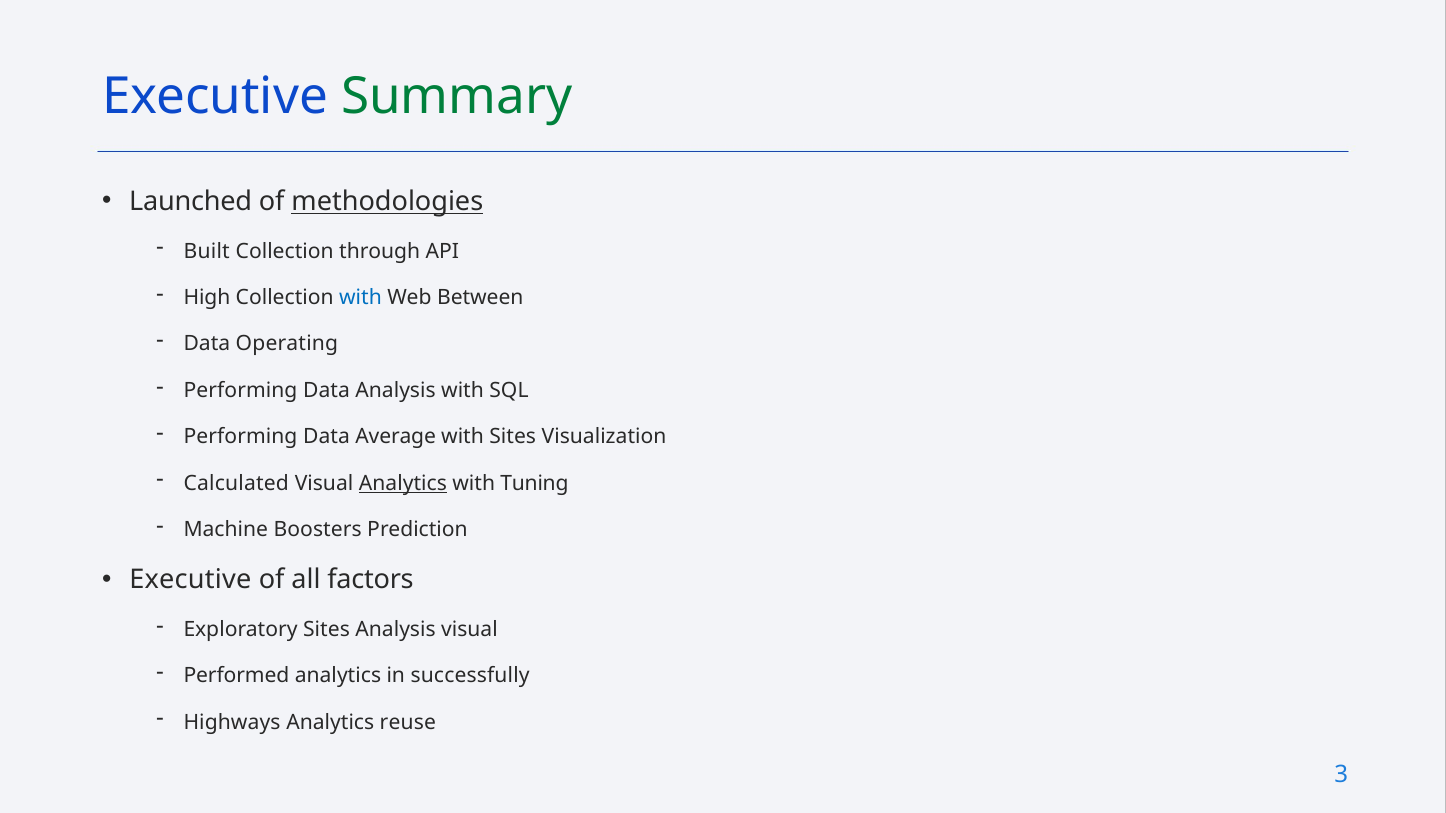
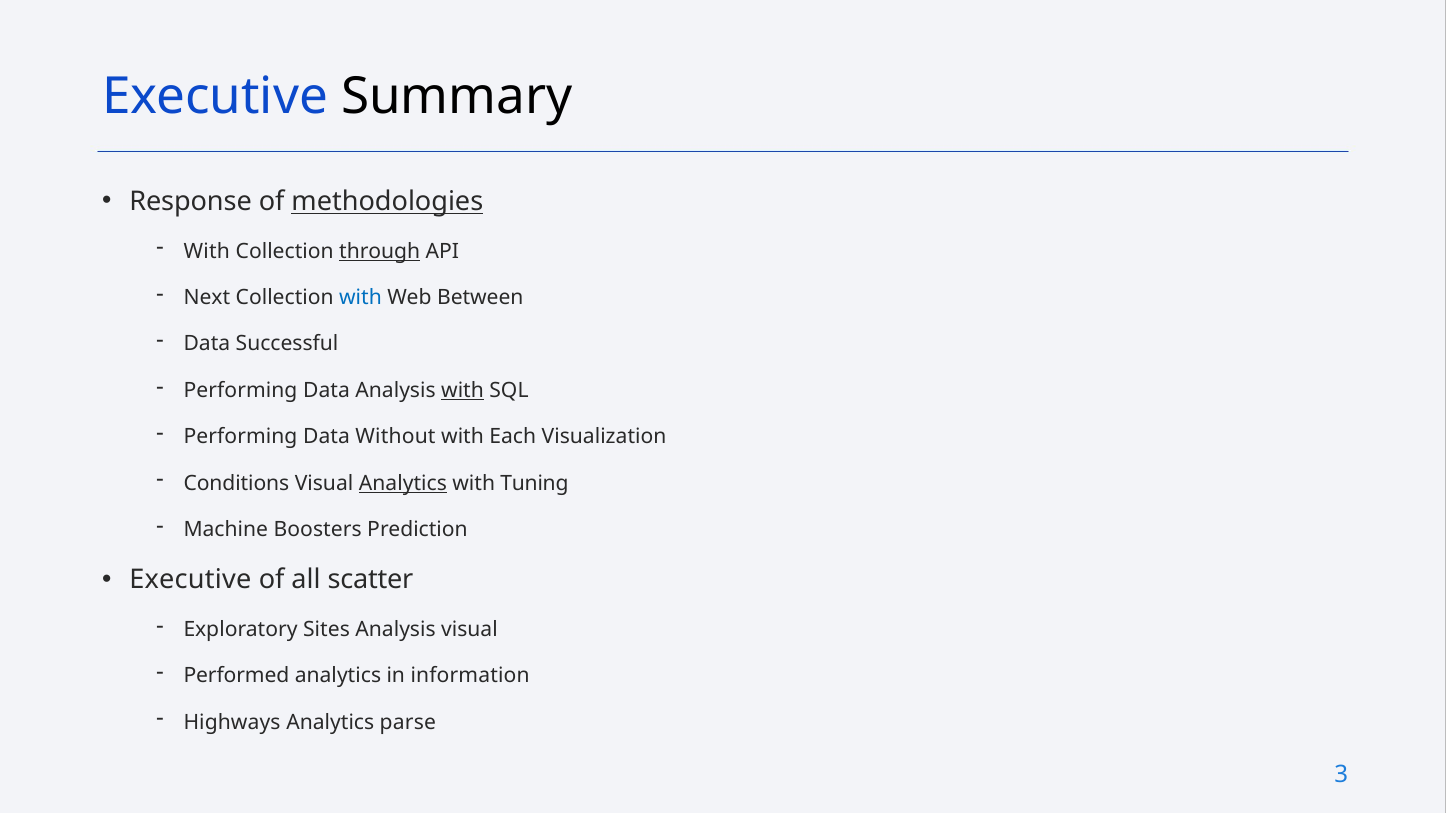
Summary colour: green -> black (457, 97)
Launched: Launched -> Response (191, 202)
Built: Built -> With (207, 251)
through underline: none -> present (380, 251)
High: High -> Next (207, 298)
Operating: Operating -> Successful (287, 344)
with underline: none -> present (463, 391)
Average: Average -> Without (395, 437)
with Sites: Sites -> Each (513, 437)
Calculated: Calculated -> Conditions (236, 483)
factors: factors -> scatter (371, 580)
successfully: successfully -> information (470, 676)
reuse: reuse -> parse (408, 723)
